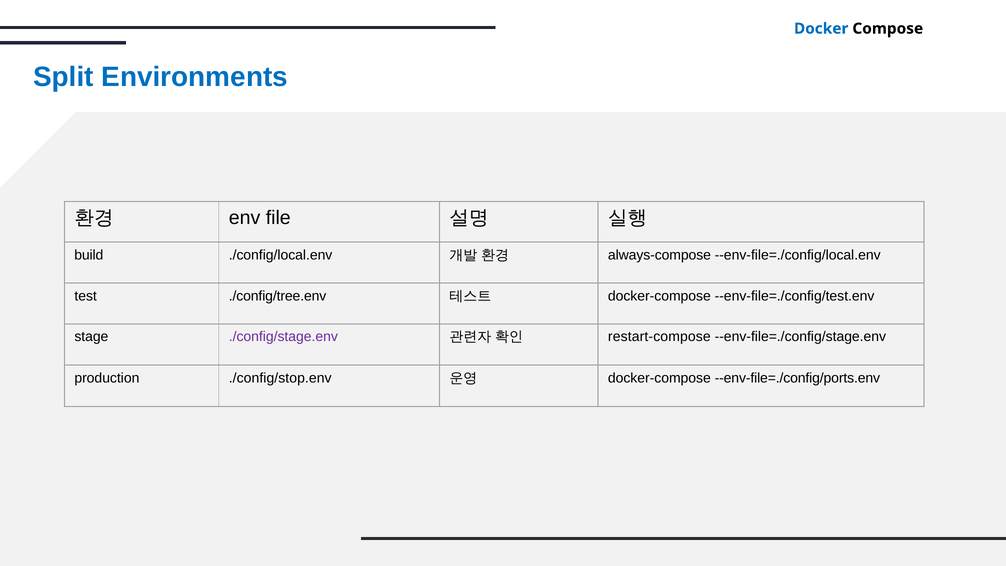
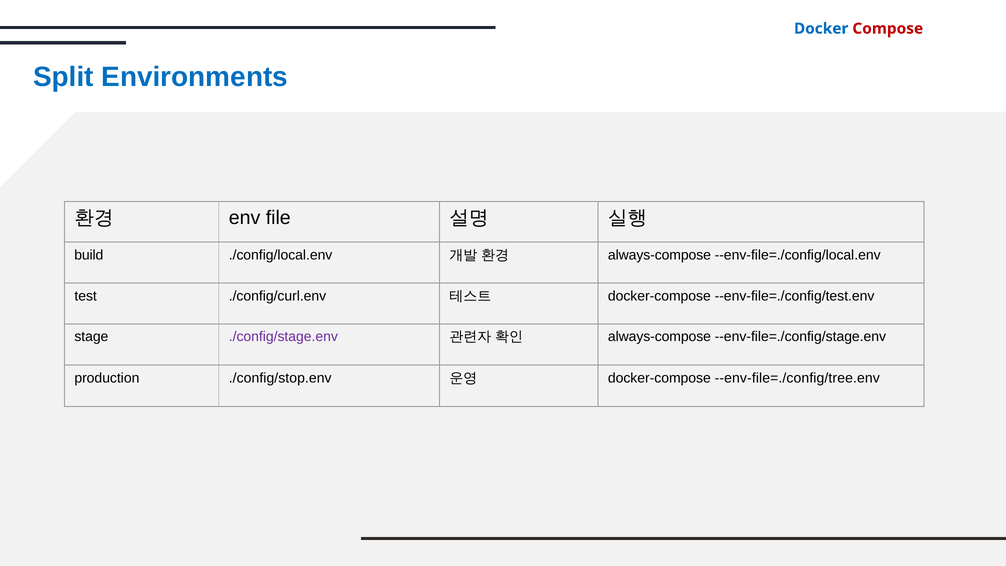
Compose colour: black -> red (888, 29)
./config/tree.env: ./config/tree.env -> ./config/curl.env (278, 296)
restart-compose: restart-compose -> always-compose (659, 337)
--env-file=./config/ports.env: --env-file=./config/ports.env -> --env-file=./config/tree.env (797, 378)
